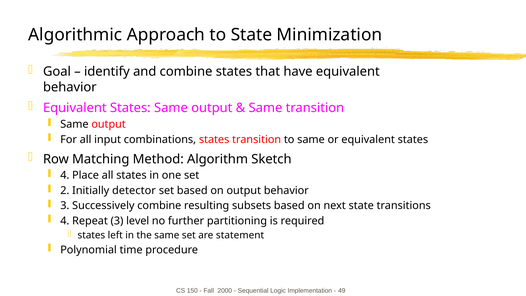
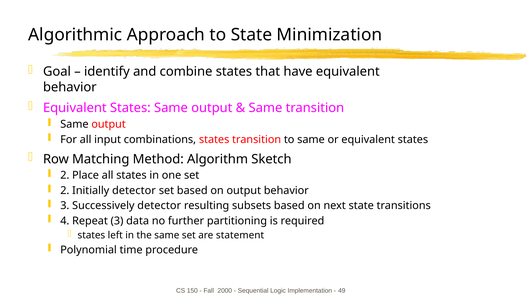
4: 4 -> 2 (65, 175)
Successively combine: combine -> detector (159, 206)
level: level -> data (138, 221)
